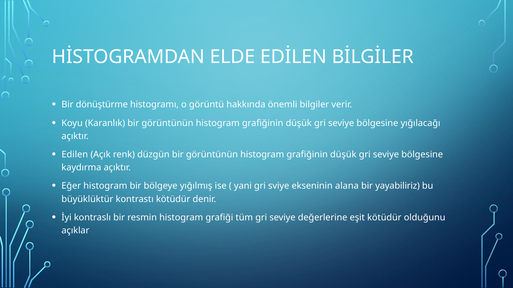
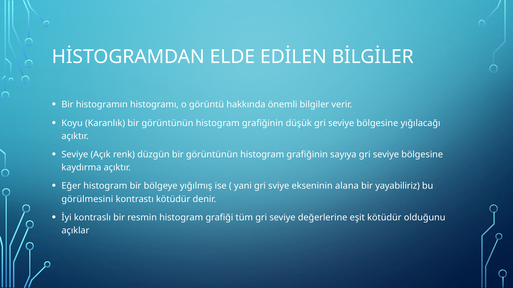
dönüştürme: dönüştürme -> histogramın (102, 105)
Edilen: Edilen -> Seviye (75, 155)
düşük: düşük -> sayıya (343, 155)
büyüklüktür: büyüklüktür -> görülmesini (87, 199)
